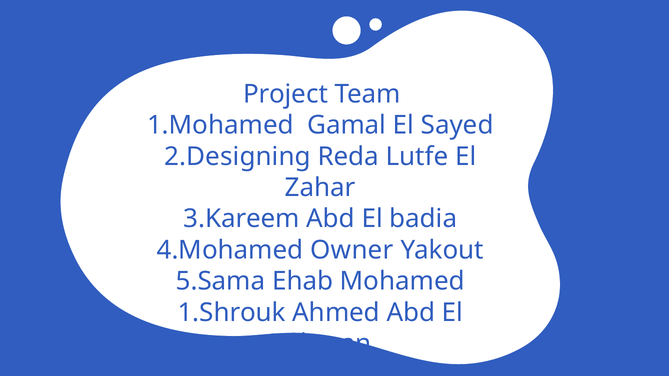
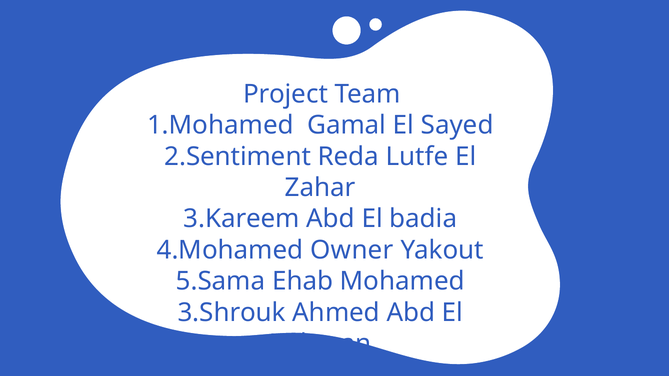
2.Designing: 2.Designing -> 2.Sentiment (238, 157)
1.Shrouk: 1.Shrouk -> 3.Shrouk (232, 313)
